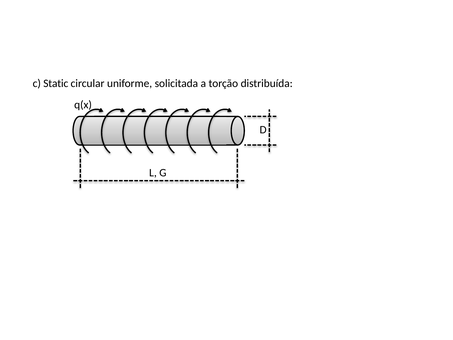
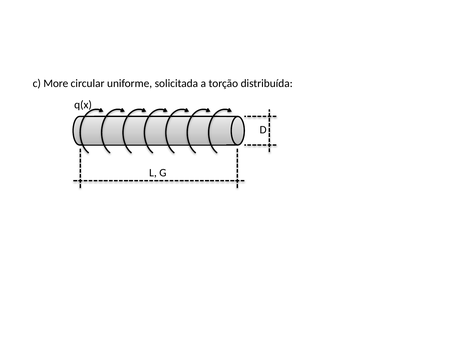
Static: Static -> More (56, 83)
